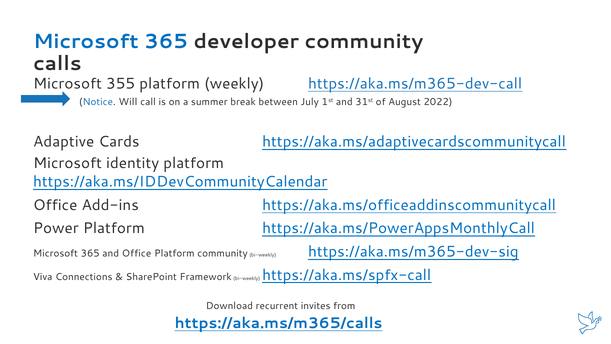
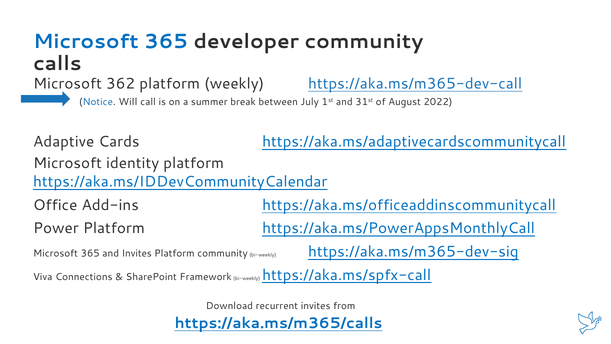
355: 355 -> 362 (121, 84)
and Office: Office -> Invites (137, 253)
